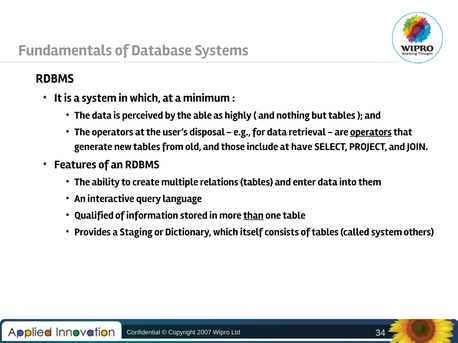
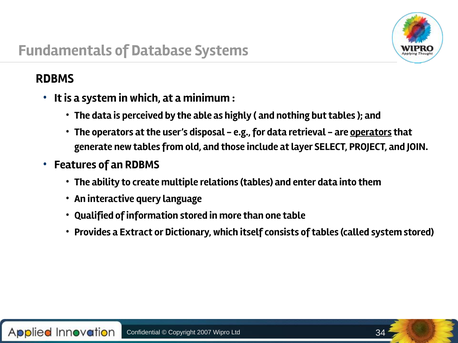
have: have -> layer (302, 147)
than underline: present -> none (253, 216)
Staging: Staging -> Extract (136, 232)
system others: others -> stored (419, 232)
